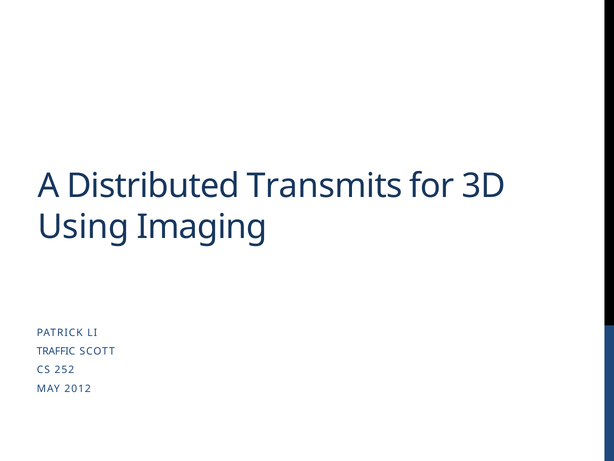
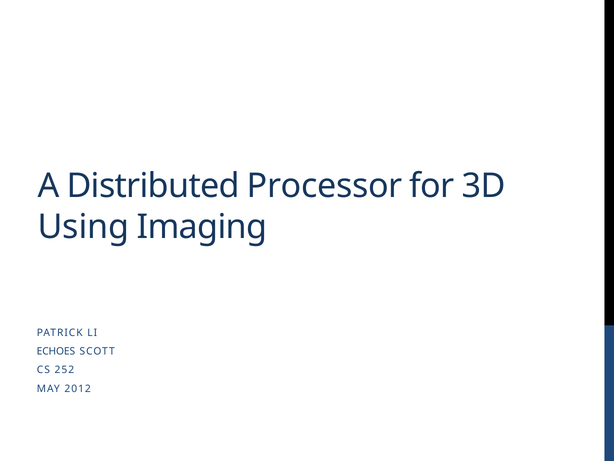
Transmits: Transmits -> Processor (325, 186)
TRAFFIC: TRAFFIC -> ECHOES (56, 351)
